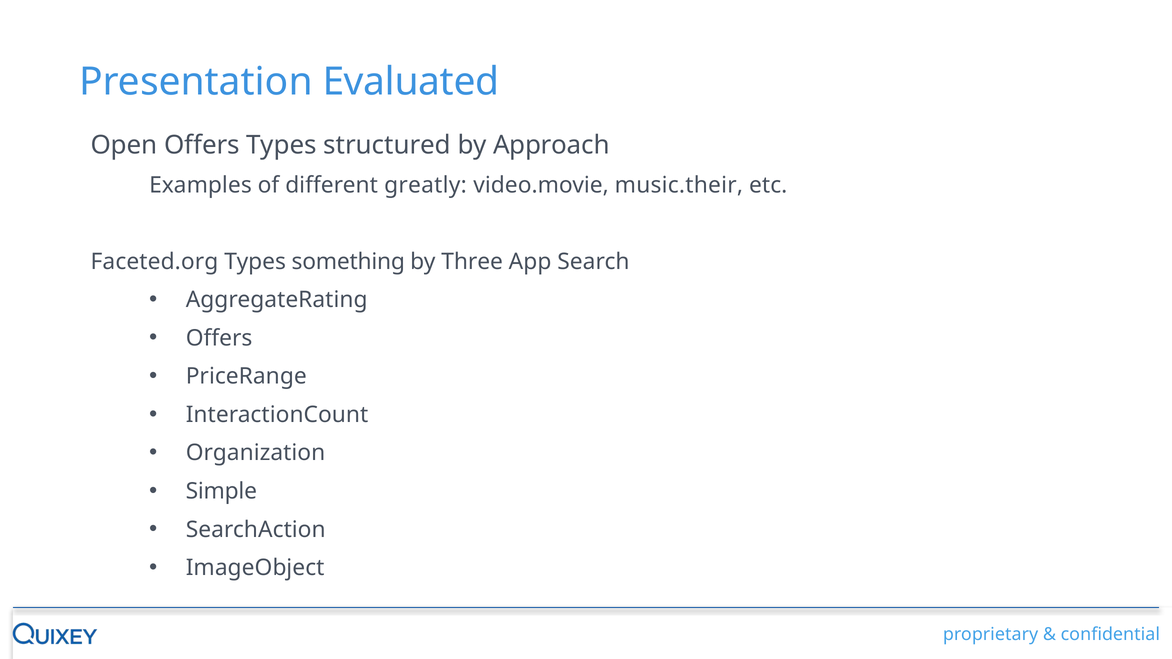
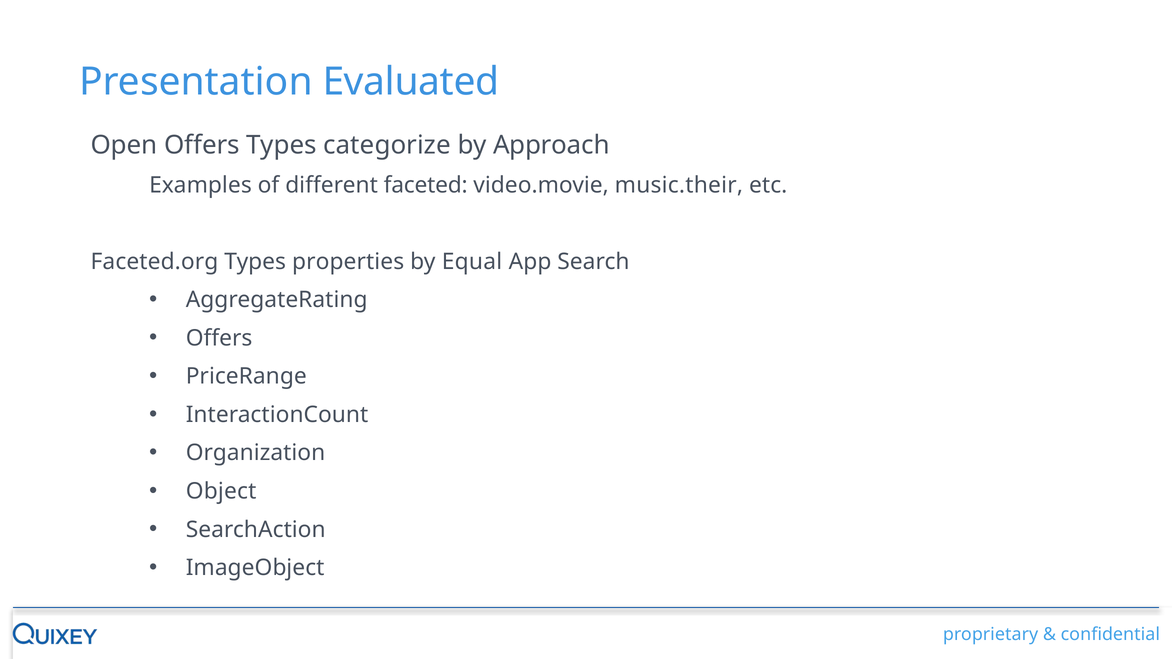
structured: structured -> categorize (387, 145)
greatly: greatly -> faceted (426, 185)
something: something -> properties (348, 262)
Three: Three -> Equal (472, 262)
Simple: Simple -> Object (221, 491)
